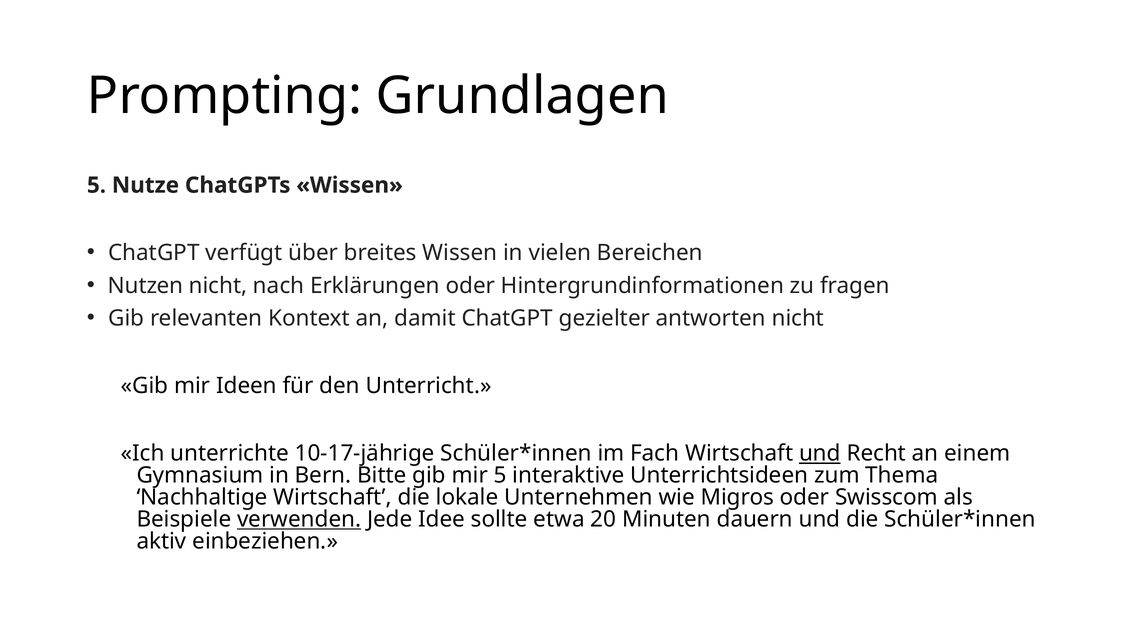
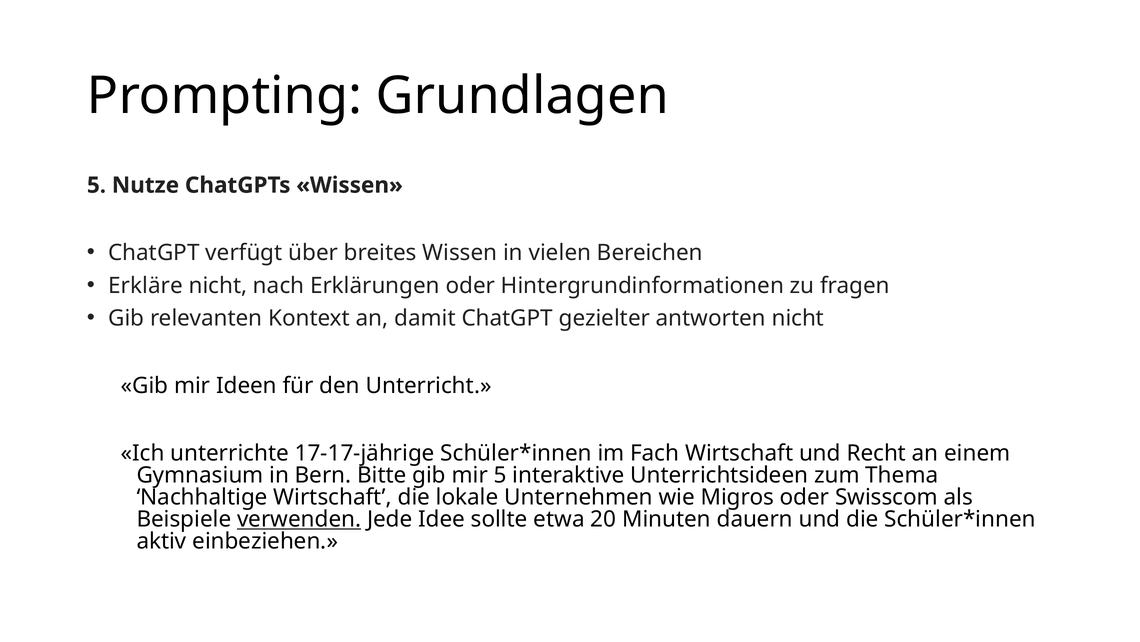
Nutzen: Nutzen -> Erkläre (146, 285)
10-17-jährige: 10-17-jährige -> 17-17-jährige (365, 453)
und underline: present -> none (820, 453)
